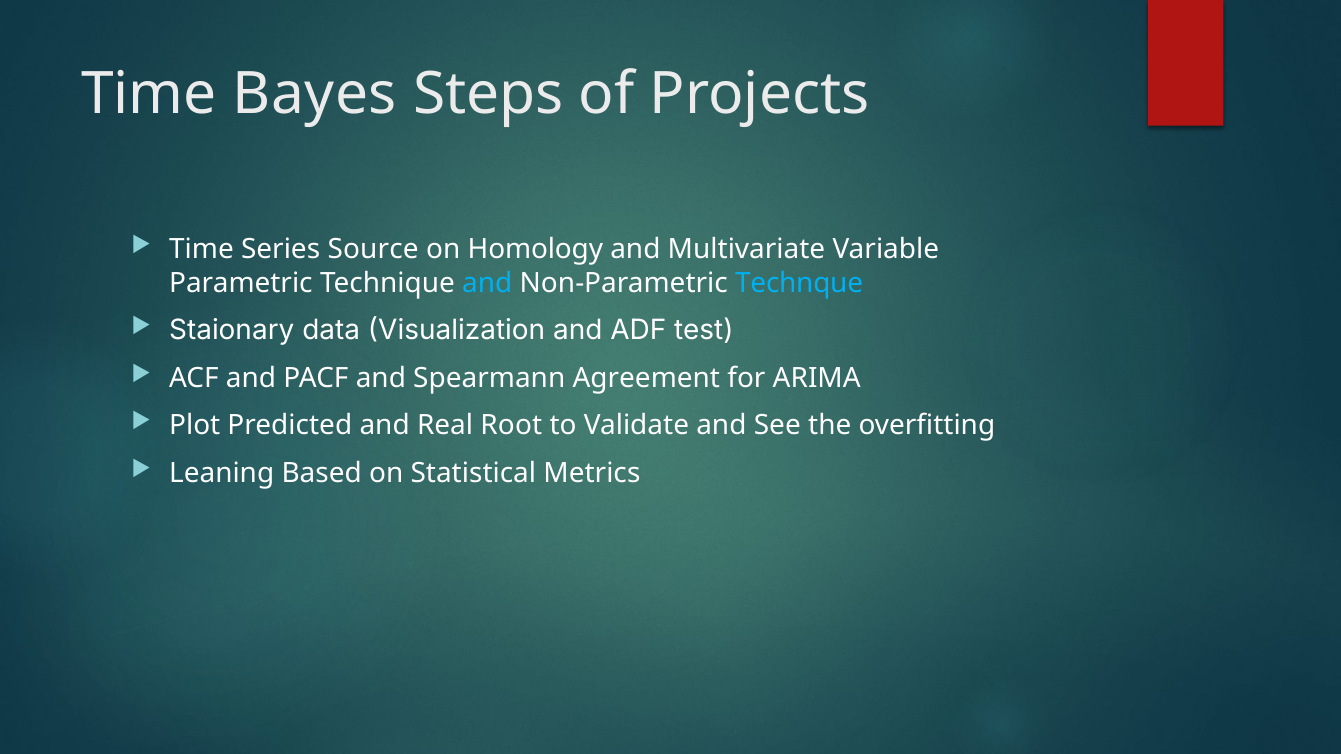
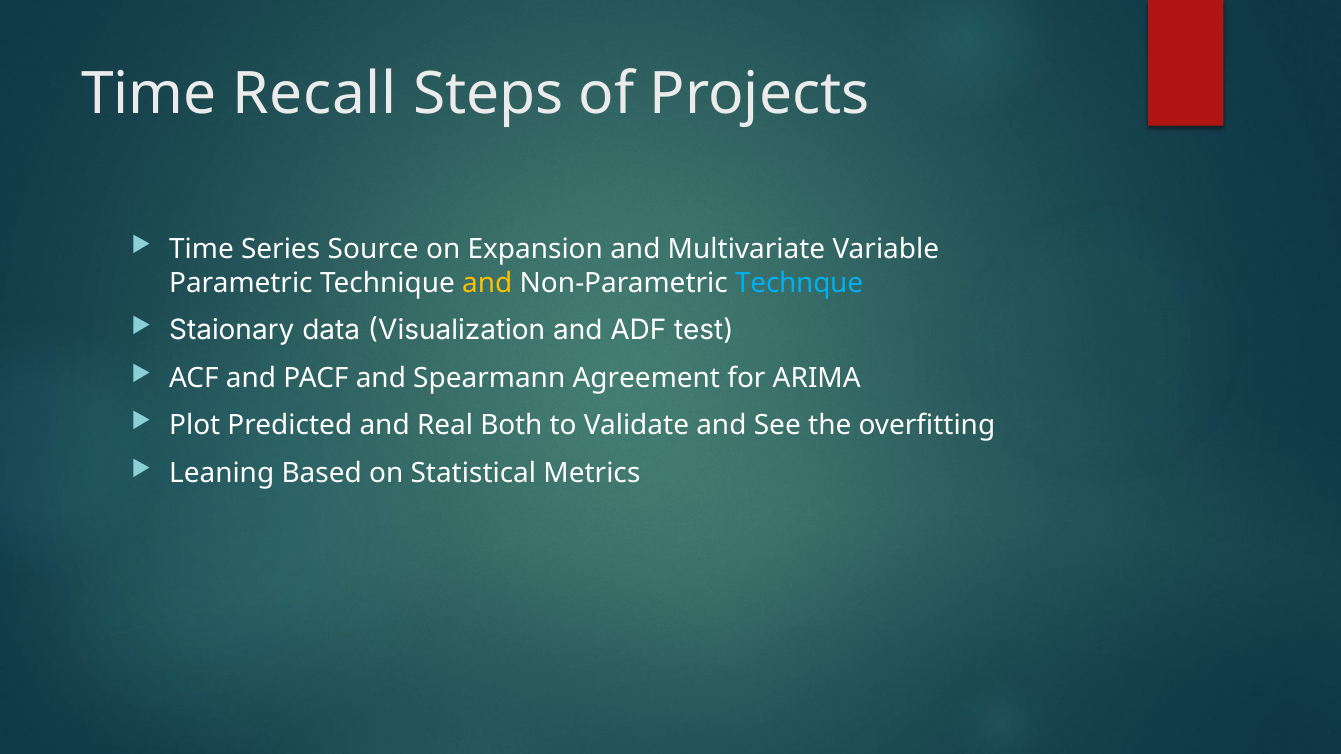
Bayes: Bayes -> Recall (315, 94)
Homology: Homology -> Expansion (535, 250)
and colour: light blue -> yellow (487, 283)
Root: Root -> Both (511, 426)
